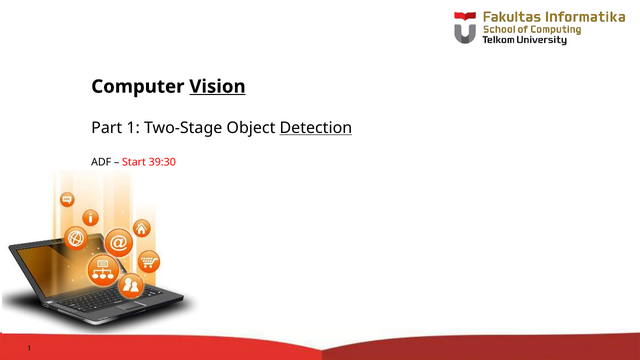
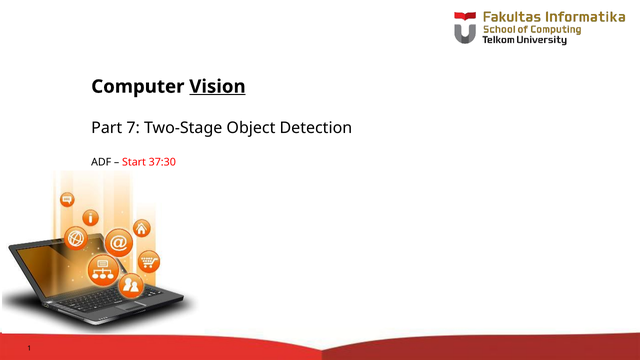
Part 1: 1 -> 7 (133, 128)
Detection underline: present -> none (316, 128)
39:30: 39:30 -> 37:30 (162, 162)
